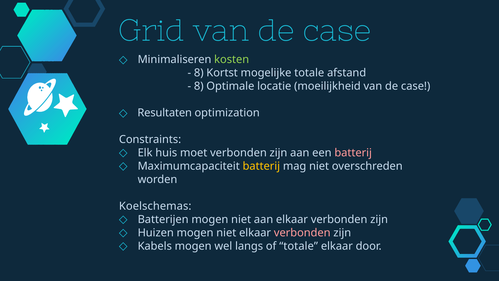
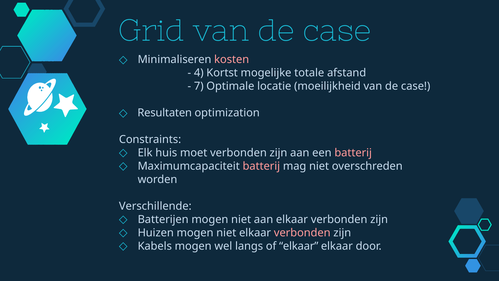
kosten colour: light green -> pink (232, 60)
8: 8 -> 4 (199, 73)
8: 8 -> 7 (199, 86)
batterij colour: yellow -> pink (261, 166)
Koelschemas: Koelschemas -> Verschillende (155, 206)
of totale: totale -> elkaar (299, 246)
